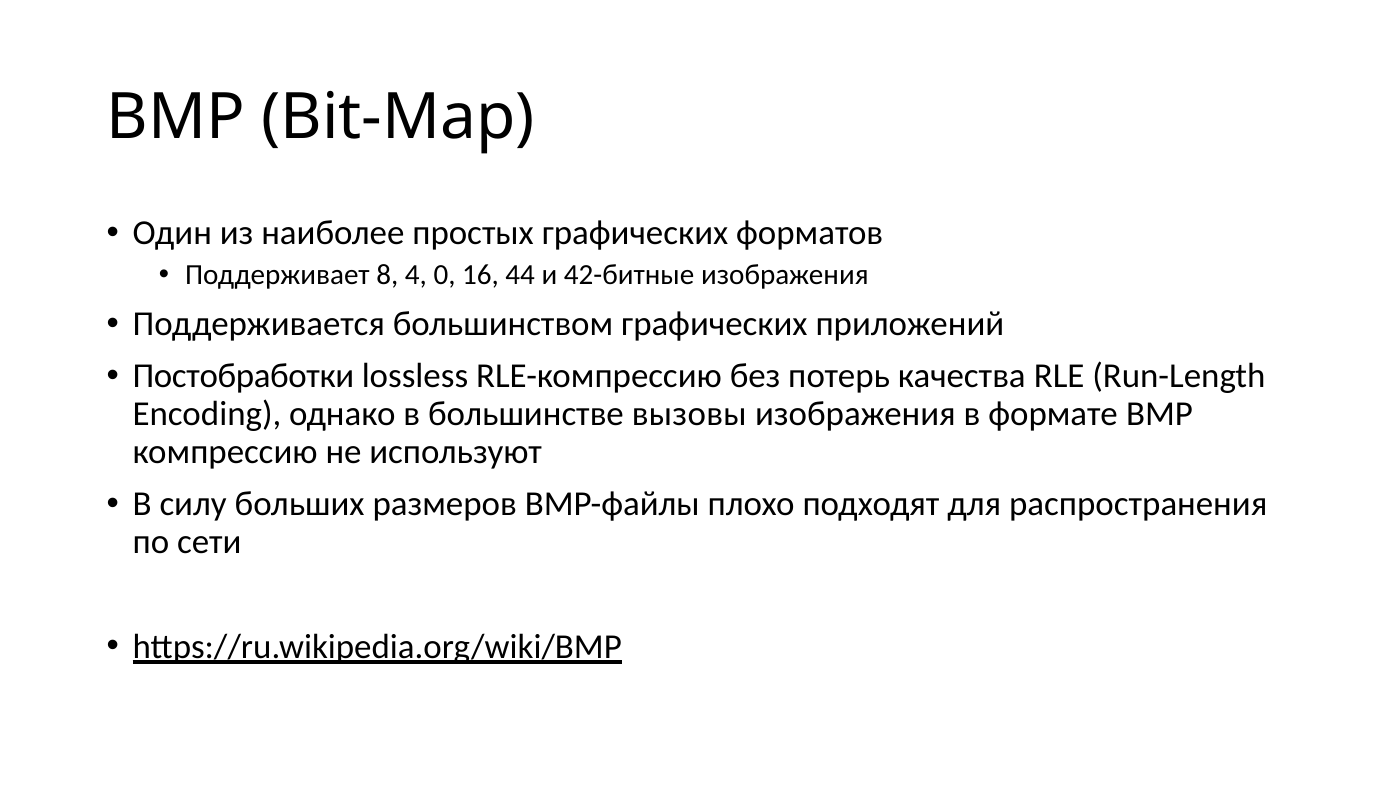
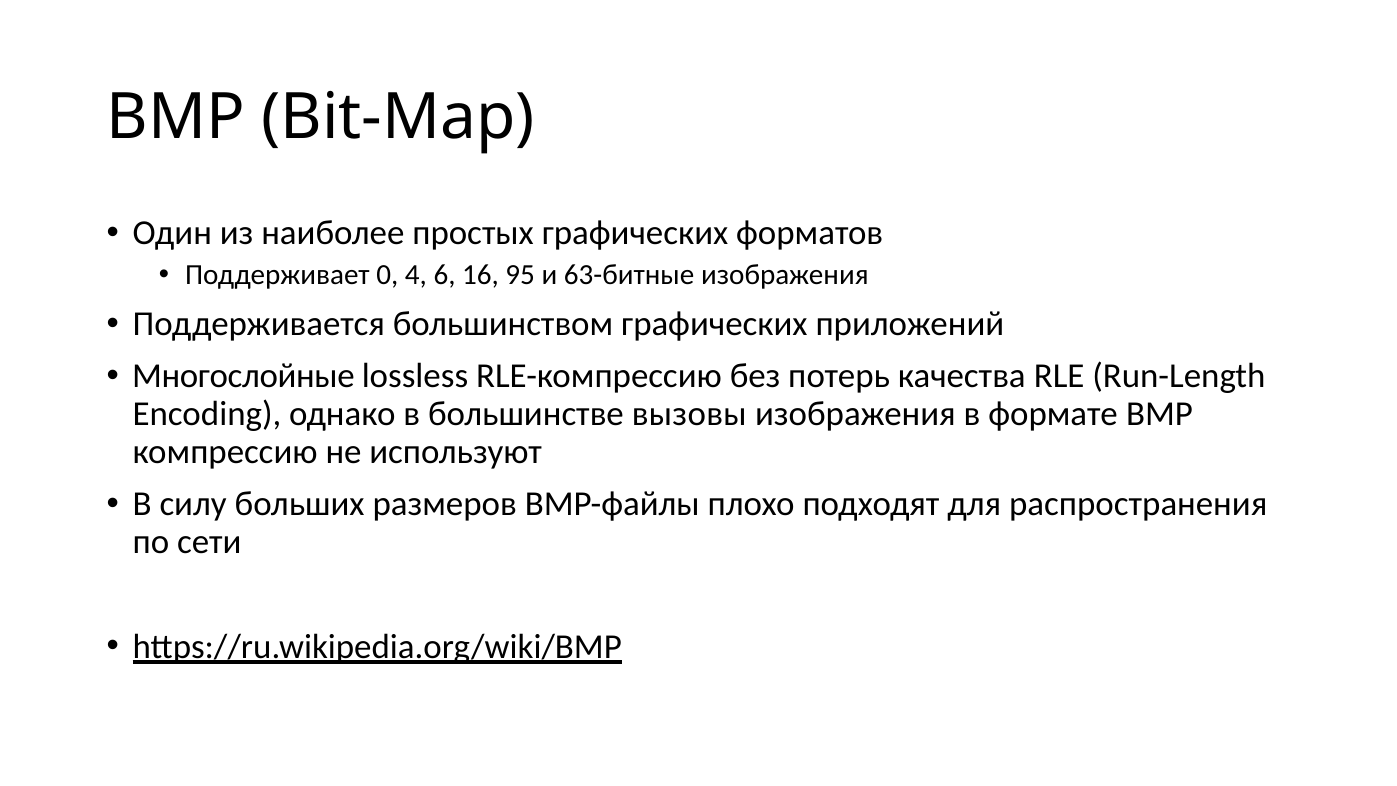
8: 8 -> 0 (387, 275)
0: 0 -> 6 (445, 275)
44: 44 -> 95 (520, 275)
42-битные: 42-битные -> 63-битные (629, 275)
Постобработки: Постобработки -> Многослойные (243, 376)
